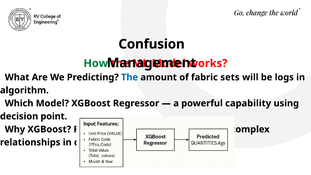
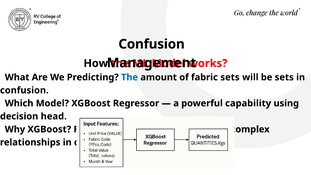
How colour: green -> black (96, 63)
be logs: logs -> sets (284, 77)
algorithm: algorithm -> confusion (24, 90)
point: point -> head (54, 116)
